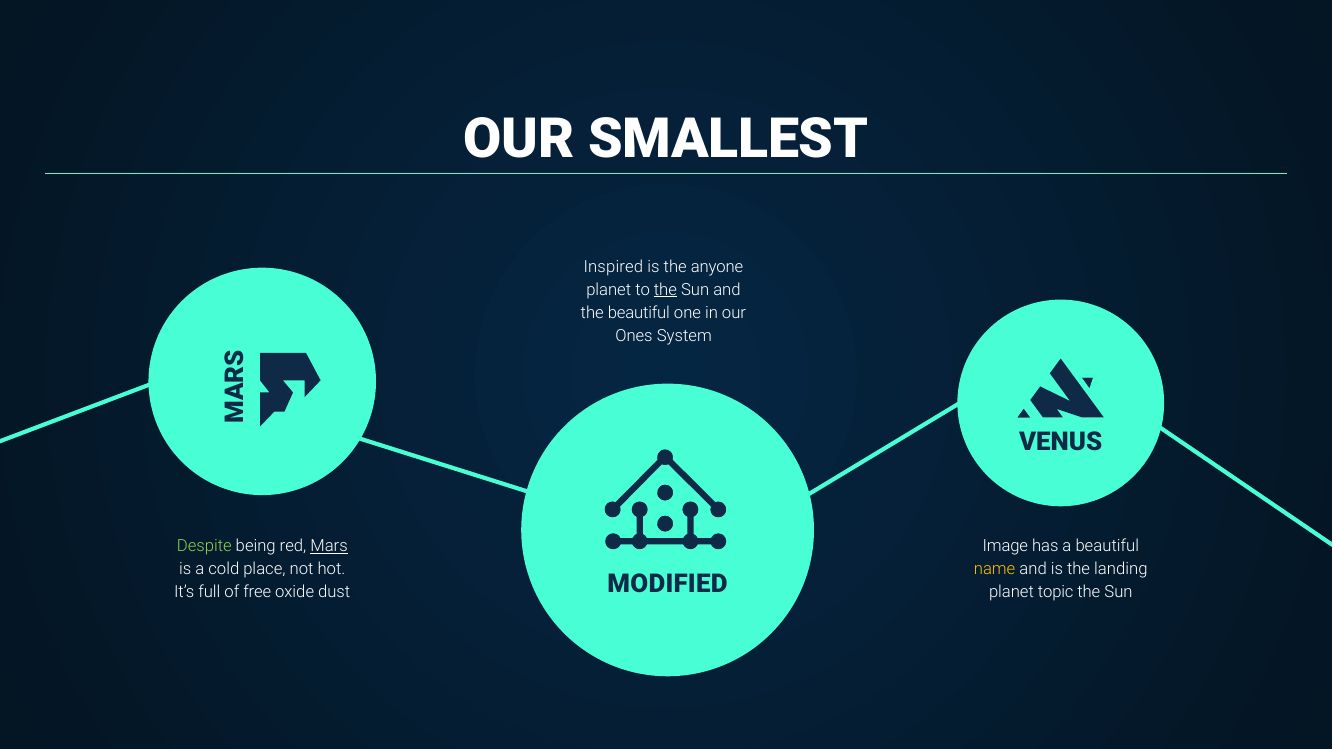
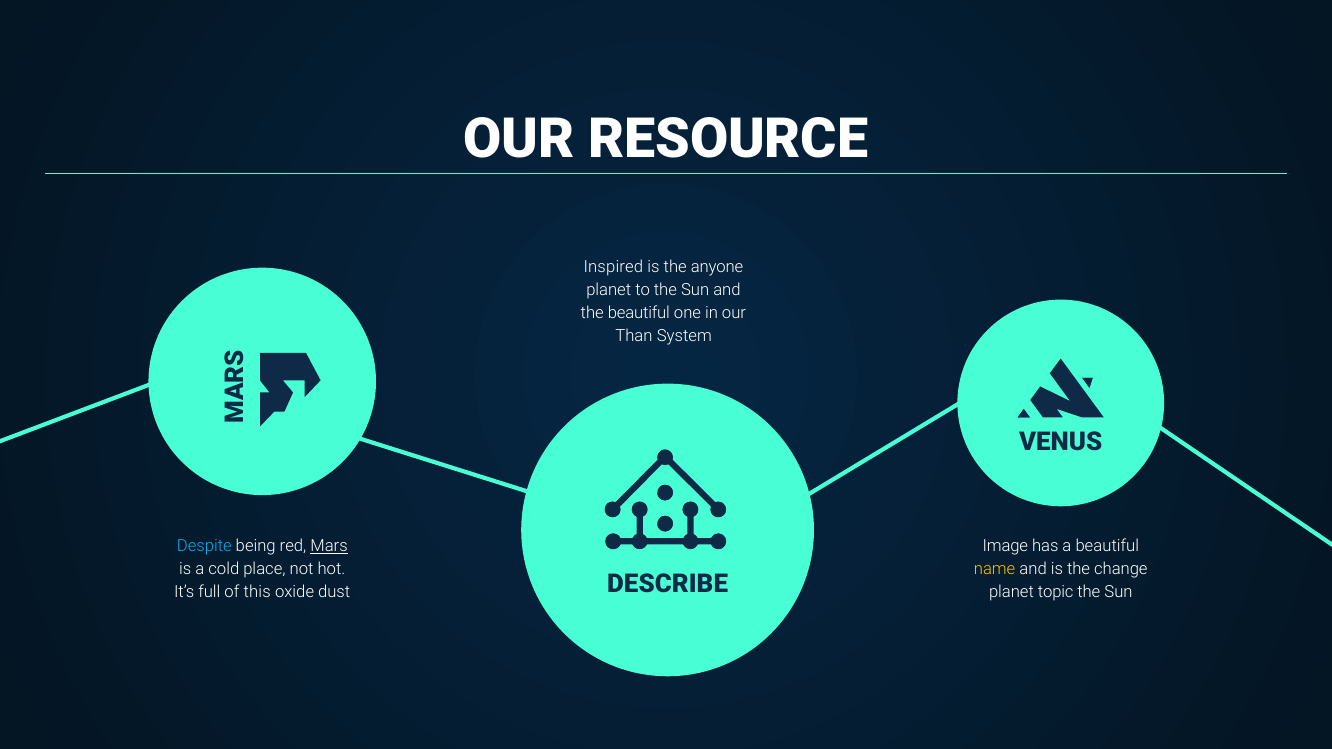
SMALLEST: SMALLEST -> RESOURCE (728, 139)
the underline: present -> none (665, 290)
Ones: Ones -> Than (634, 336)
Despite colour: light green -> light blue (204, 546)
landing: landing -> change (1121, 569)
MODIFIED: MODIFIED -> DESCRIBE (668, 584)
free: free -> this (257, 592)
